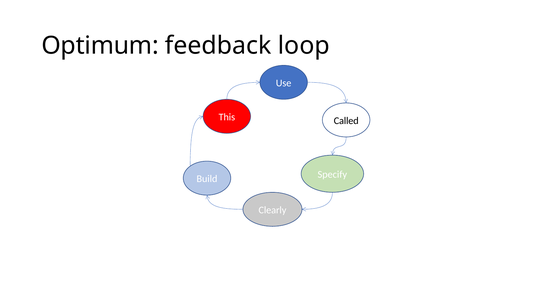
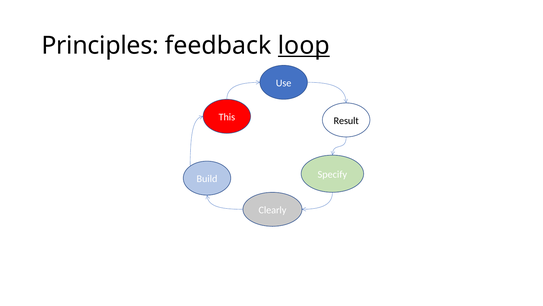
Optimum: Optimum -> Principles (100, 46)
loop underline: none -> present (304, 46)
Called: Called -> Result (346, 120)
